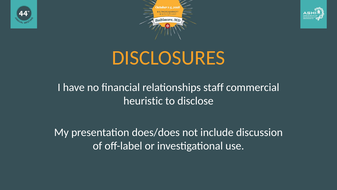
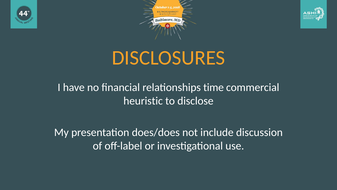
staff: staff -> time (214, 87)
